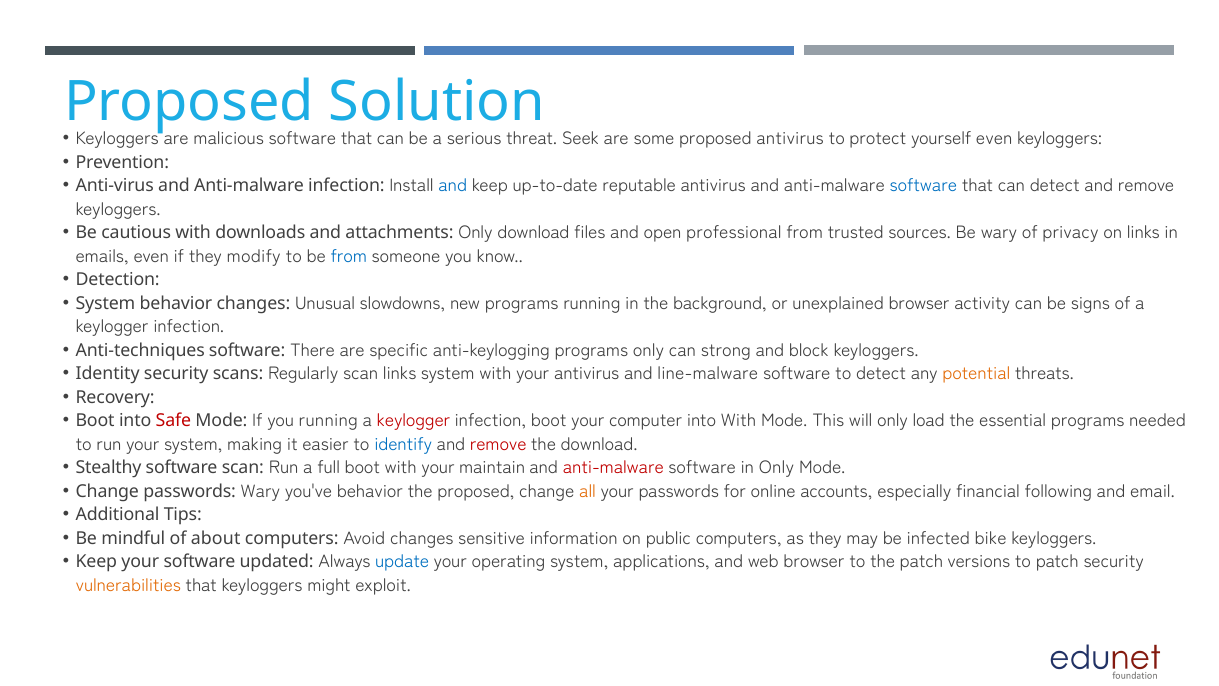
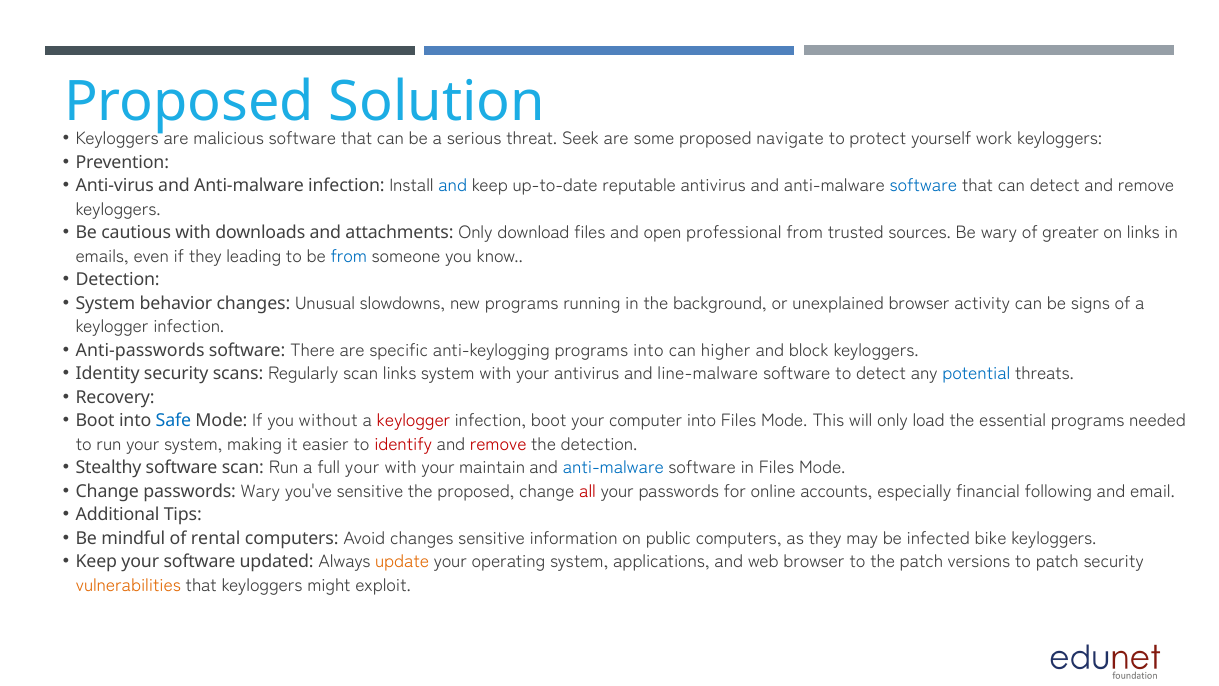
proposed antivirus: antivirus -> navigate (790, 139)
yourself even: even -> work (994, 139)
privacy: privacy -> greater (1071, 233)
modify: modify -> leading (254, 256)
Anti-techniques: Anti-techniques -> Anti-passwords (140, 350)
programs only: only -> into (648, 350)
strong: strong -> higher (726, 350)
potential colour: orange -> blue (976, 374)
Safe colour: red -> blue (173, 421)
you running: running -> without (328, 421)
into With: With -> Files (739, 421)
identify colour: blue -> red (403, 444)
the download: download -> detection (599, 444)
full boot: boot -> your (362, 468)
anti-malware colour: red -> blue (613, 468)
in Only: Only -> Files (777, 468)
you've behavior: behavior -> sensitive (370, 491)
all colour: orange -> red (588, 491)
about: about -> rental (216, 538)
update colour: blue -> orange (402, 561)
